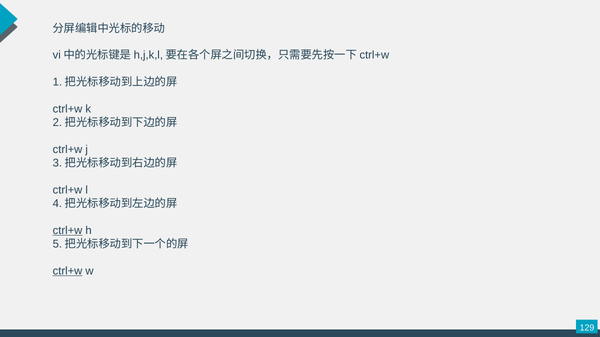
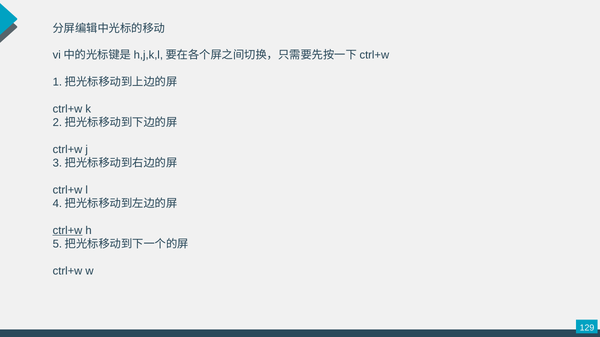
ctrl+w underline: present -> none (68, 271)
